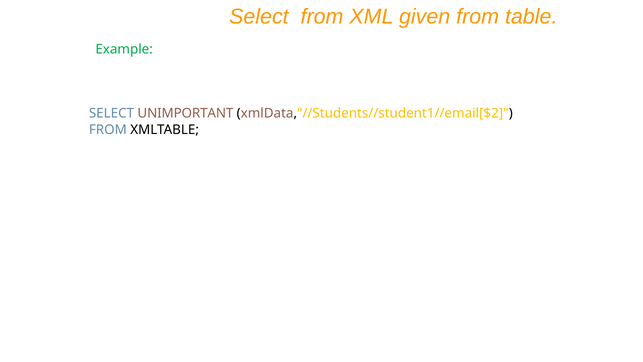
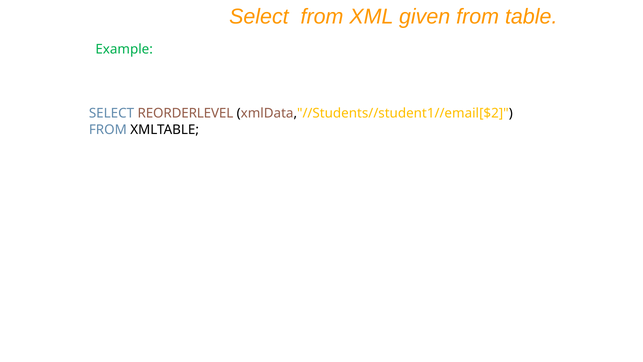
UNIMPORTANT: UNIMPORTANT -> REORDERLEVEL (185, 113)
